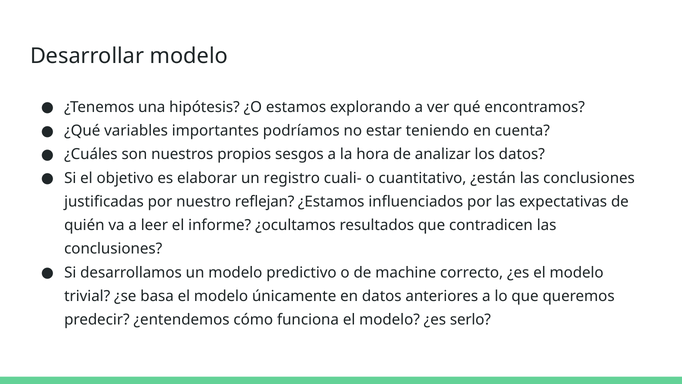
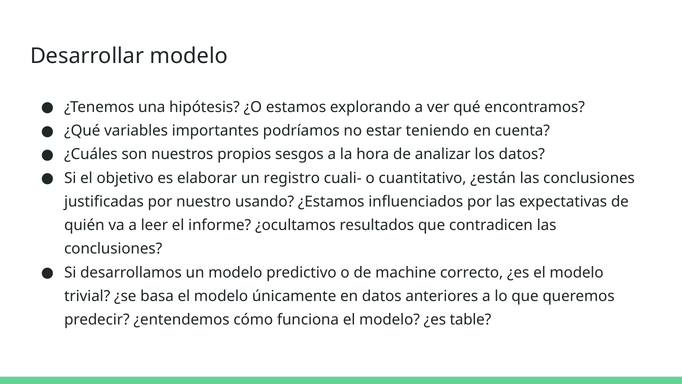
reflejan: reflejan -> usando (265, 201)
serlo: serlo -> table (470, 320)
